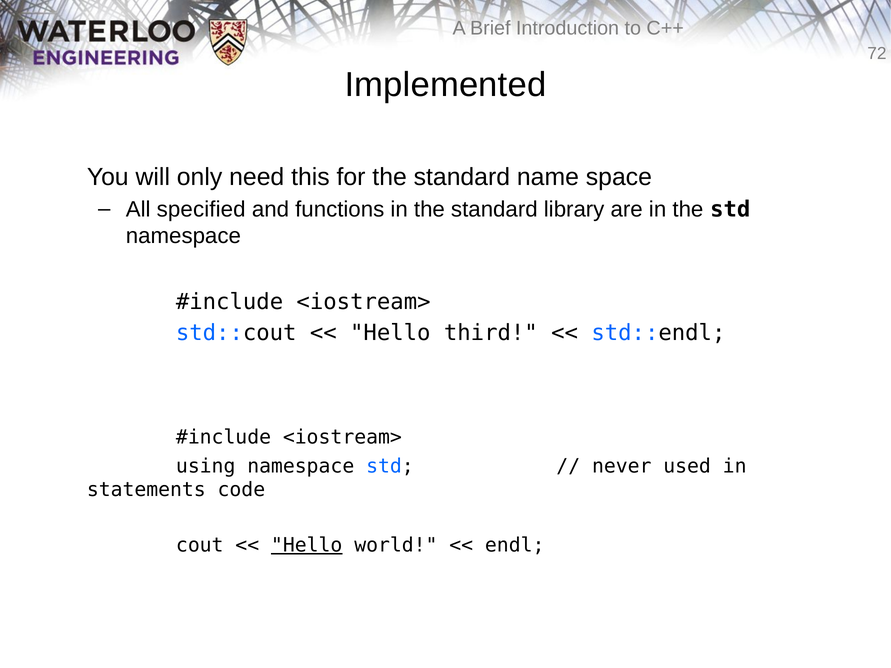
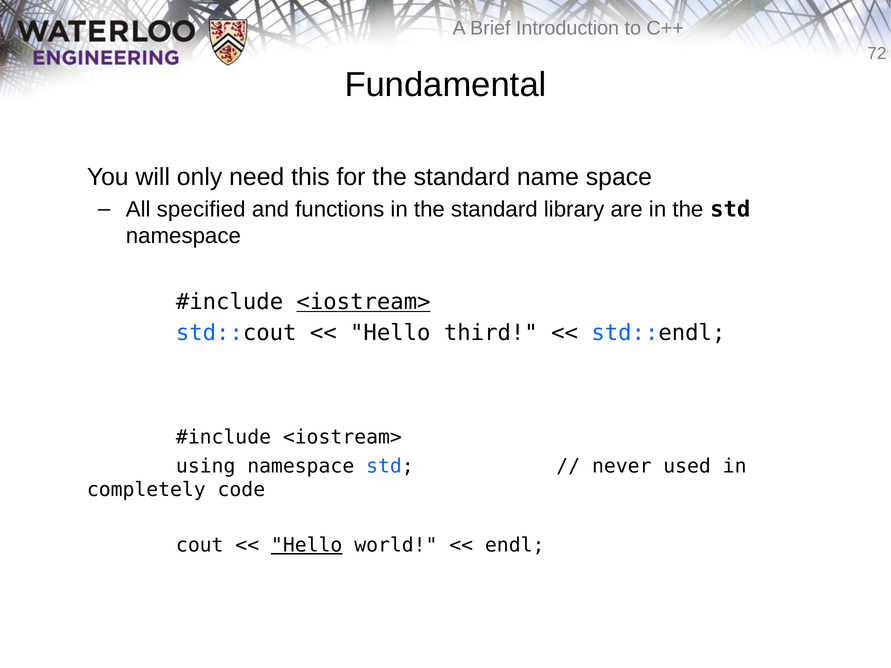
Implemented: Implemented -> Fundamental (446, 85)
<iostream> underline: none -> present (364, 302)
statements: statements -> completely (146, 490)
